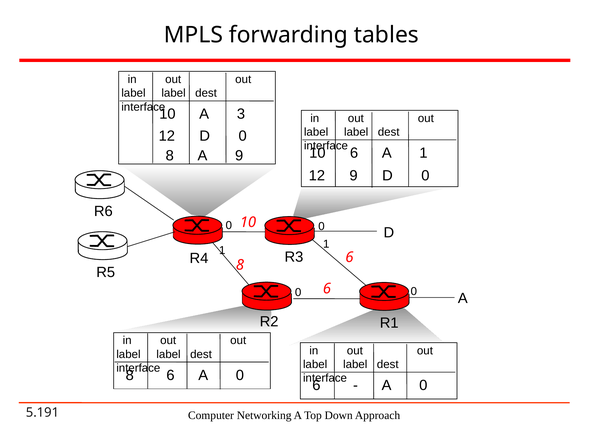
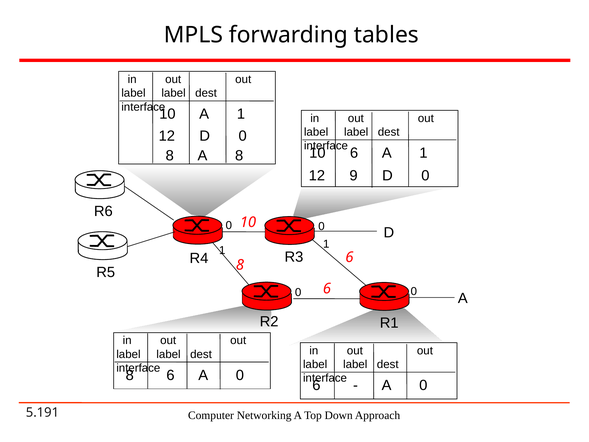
10 A 3: 3 -> 1 (241, 114)
A 9: 9 -> 8 (239, 155)
